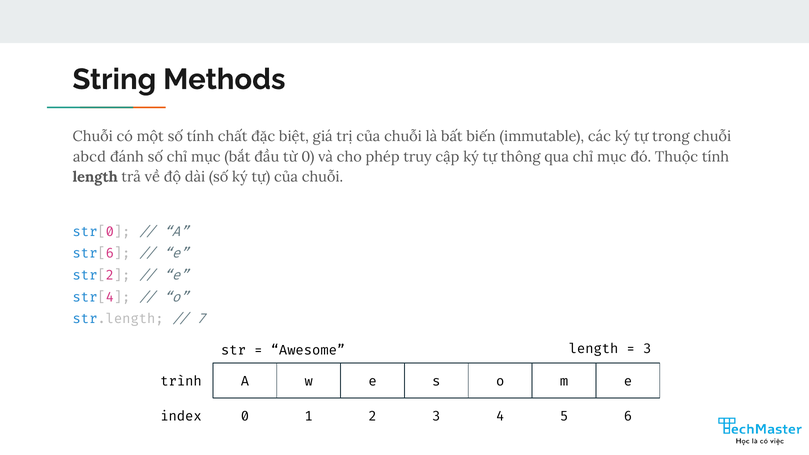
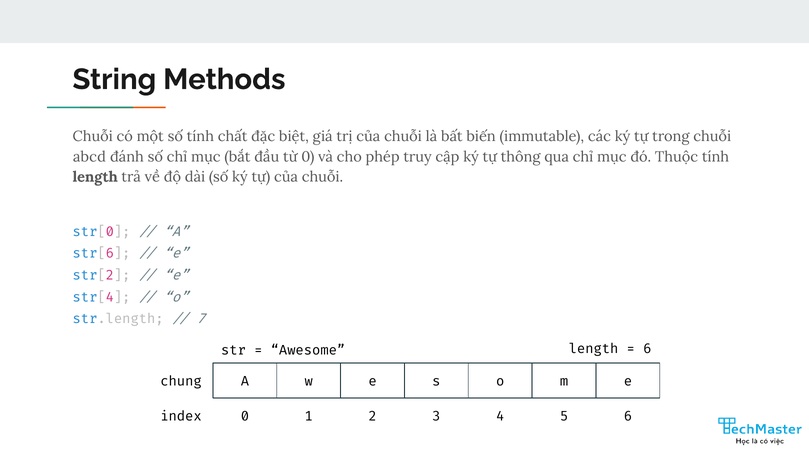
3: 3 -> 6 (647, 349)
trình: trình -> chung (181, 382)
